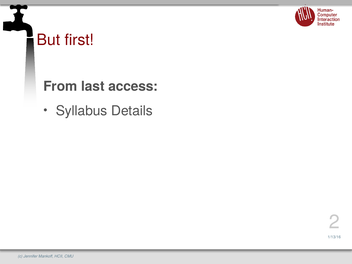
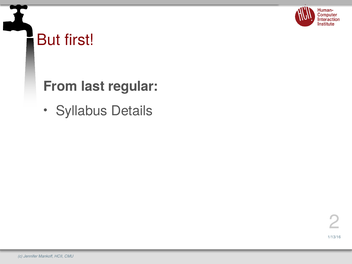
access: access -> regular (133, 86)
